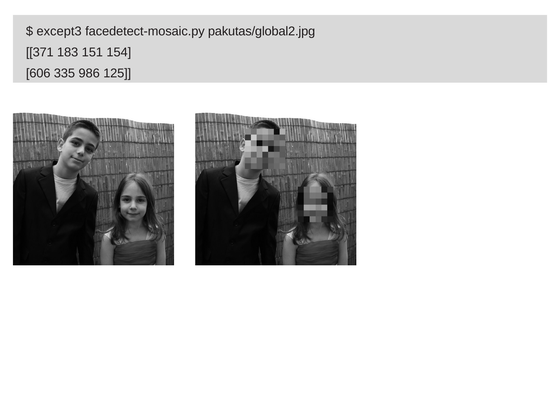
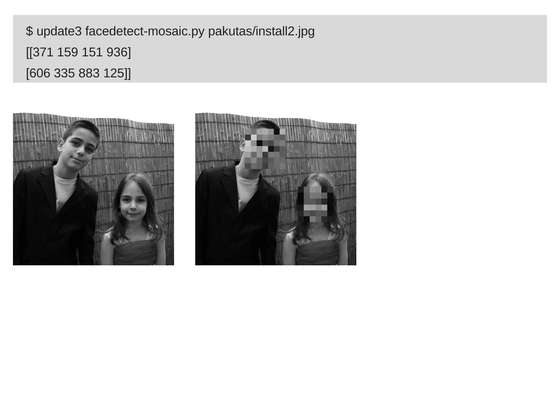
except3: except3 -> update3 (59, 31)
pakutas/global2.jpg: pakutas/global2.jpg -> pakutas/install2.jpg (262, 31)
183: 183 -> 159 (68, 52)
154: 154 -> 936 (119, 52)
986: 986 -> 883 (89, 73)
